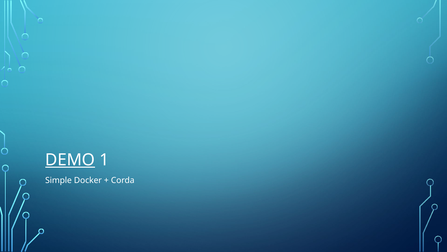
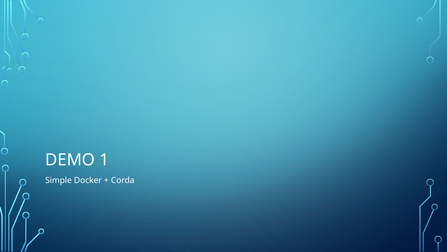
DEMO underline: present -> none (70, 159)
